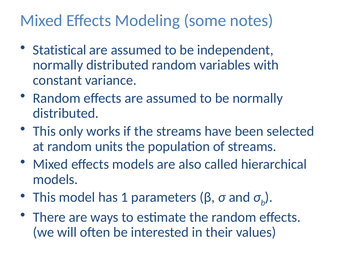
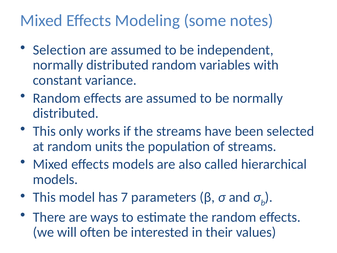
Statistical: Statistical -> Selection (59, 50)
1: 1 -> 7 (125, 197)
